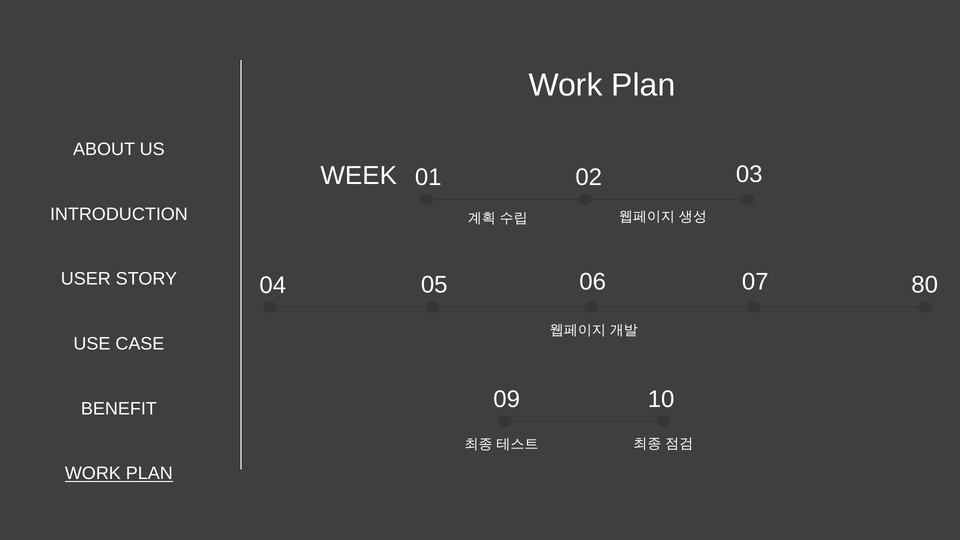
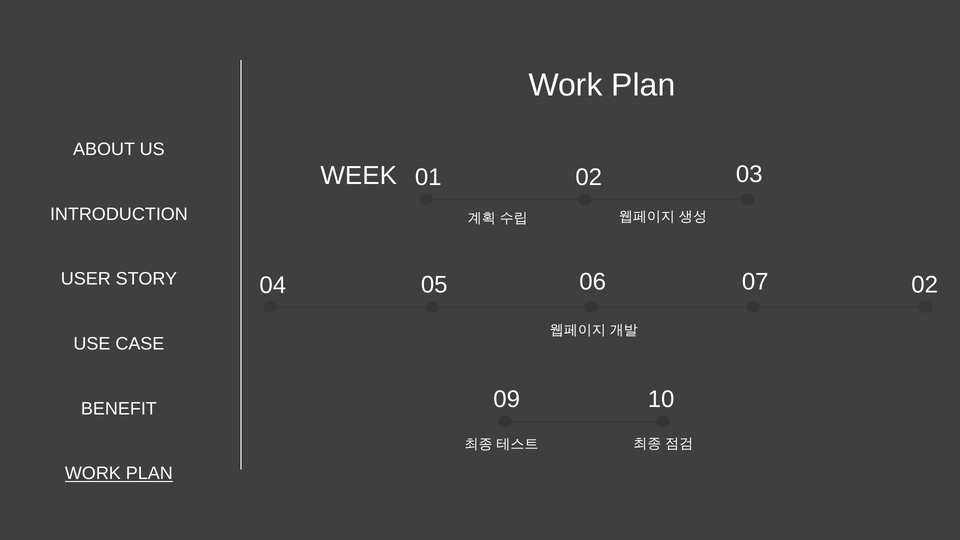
07 80: 80 -> 02 (925, 285)
